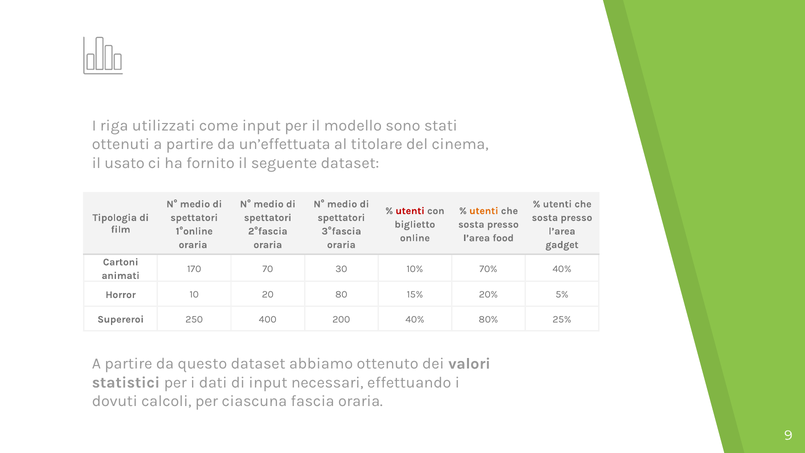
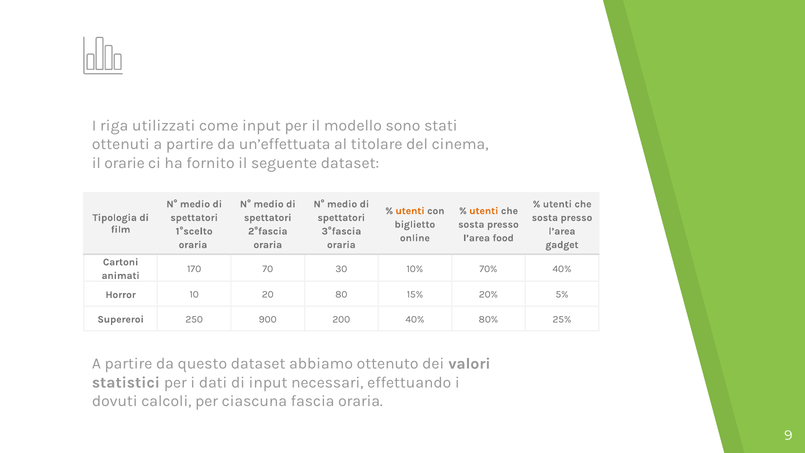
usato: usato -> orarie (125, 163)
utenti colour: red -> orange (410, 211)
1°online: 1°online -> 1°scelto (194, 231)
400: 400 -> 900 (268, 319)
